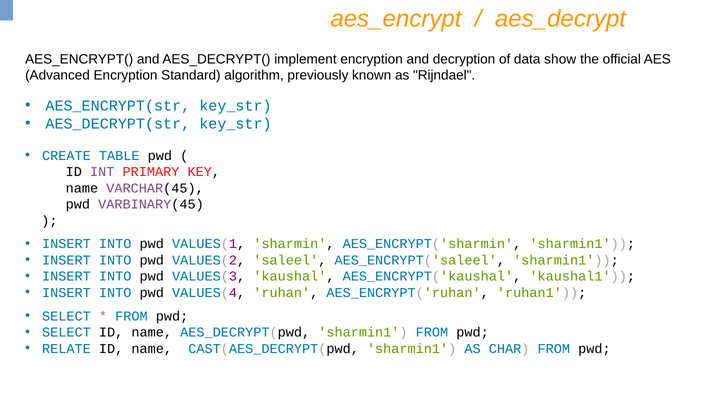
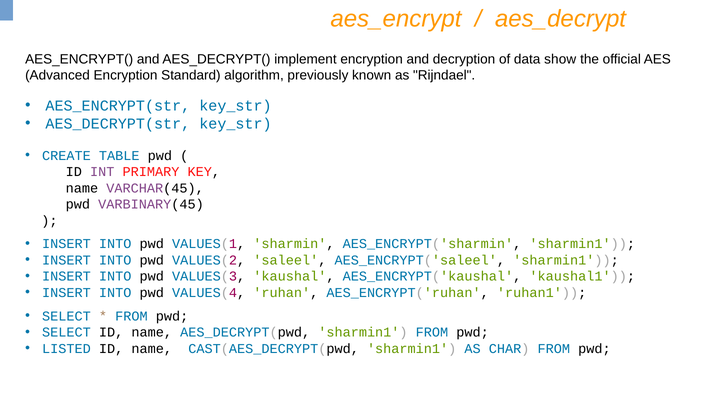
RELATE: RELATE -> LISTED (66, 349)
